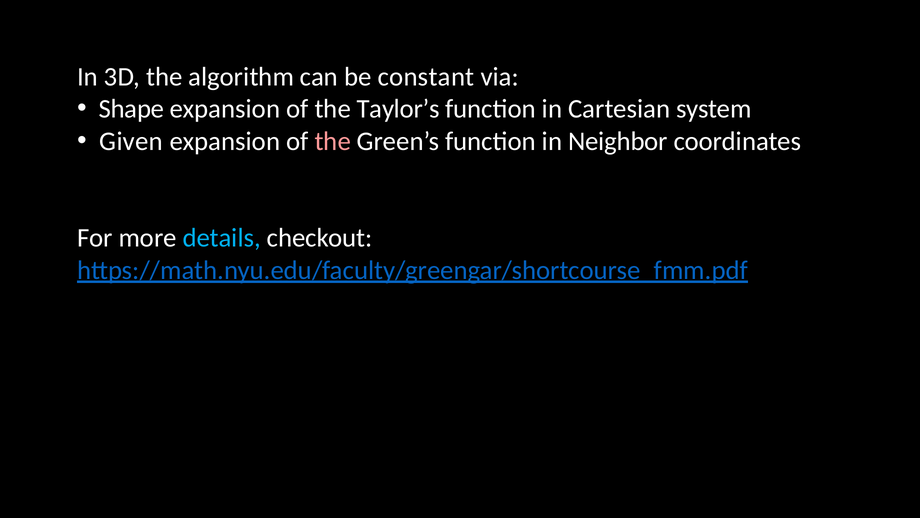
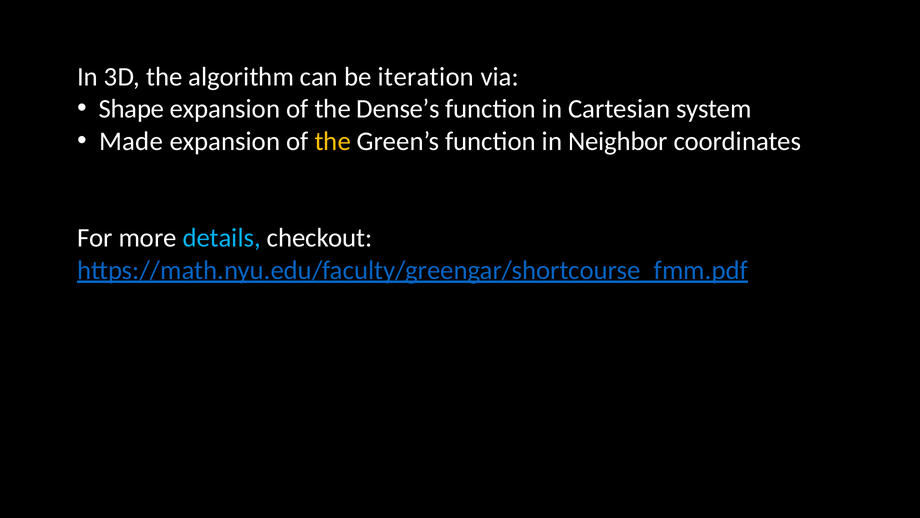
constant: constant -> iteration (426, 77)
Taylor’s: Taylor’s -> Dense’s (398, 109)
Given: Given -> Made (131, 141)
the colour: pink -> yellow (333, 141)
